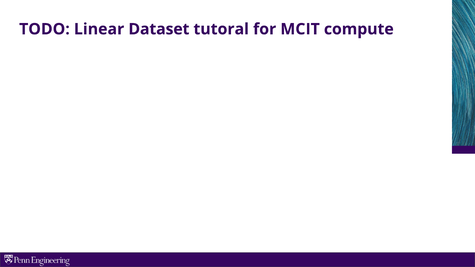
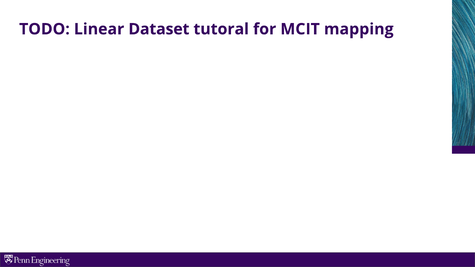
compute: compute -> mapping (359, 29)
